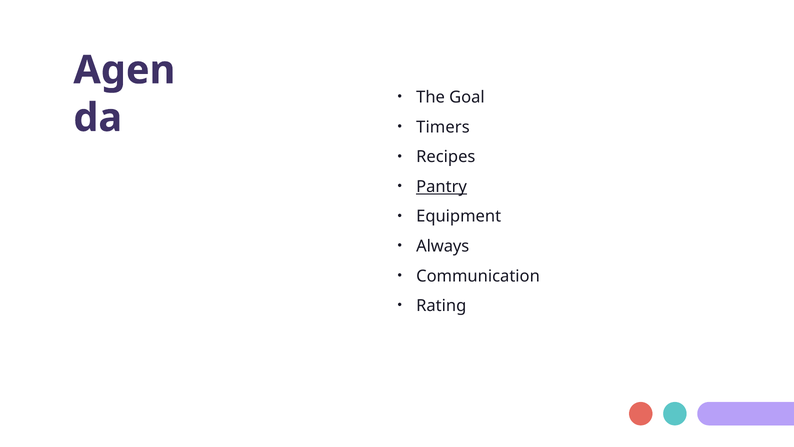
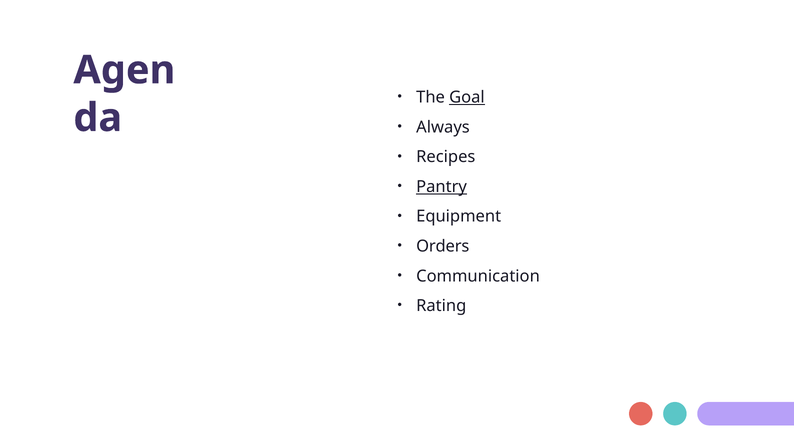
Goal underline: none -> present (467, 97)
Timers: Timers -> Always (443, 127)
Always: Always -> Orders (443, 246)
